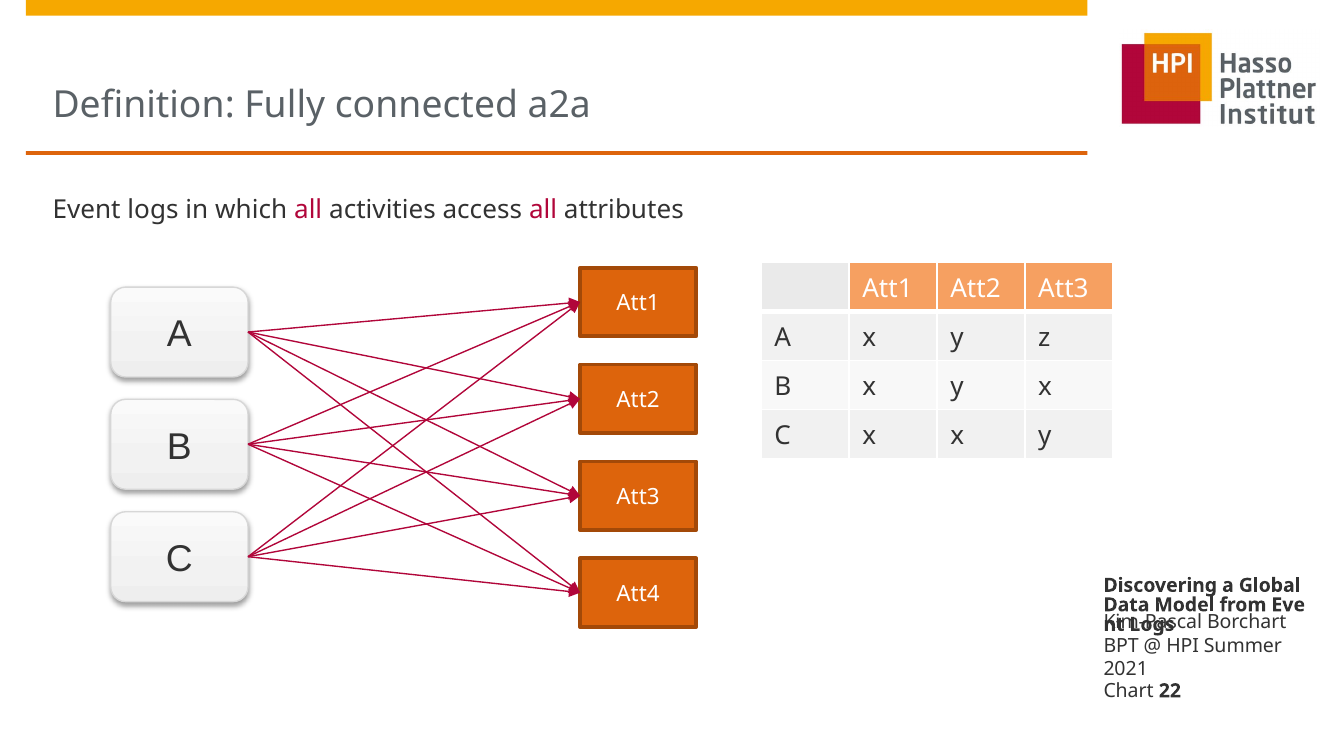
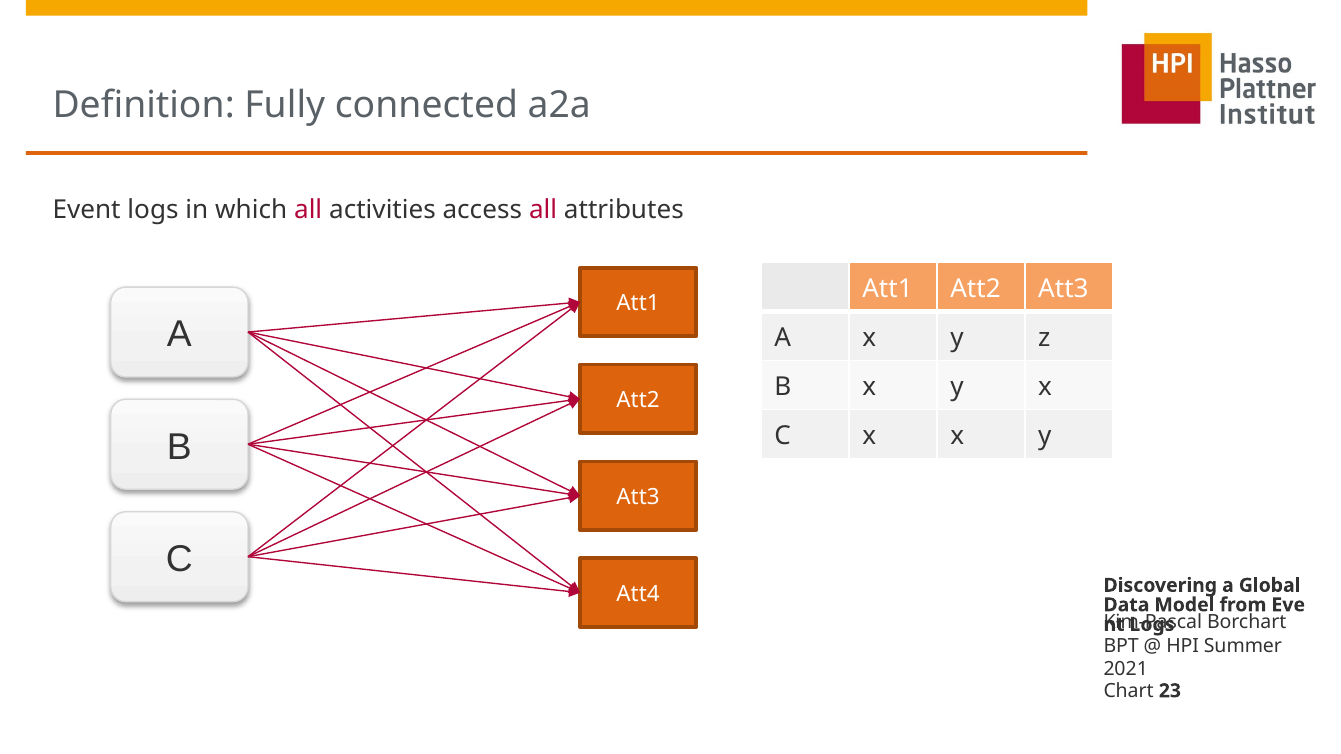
22: 22 -> 23 (1170, 691)
